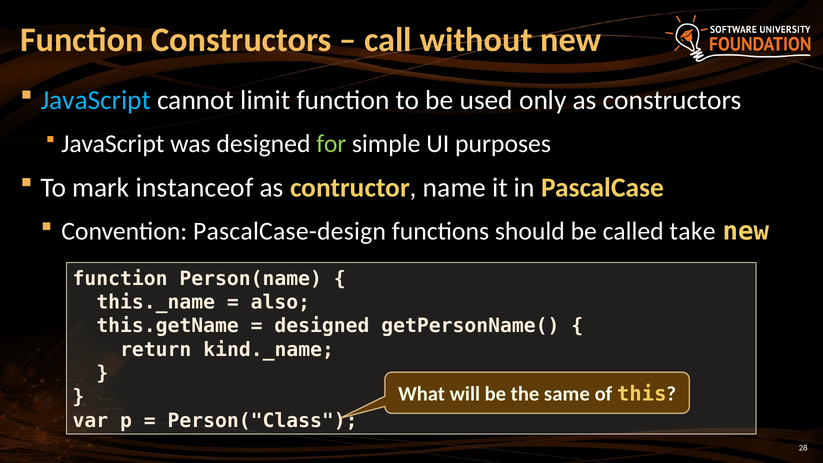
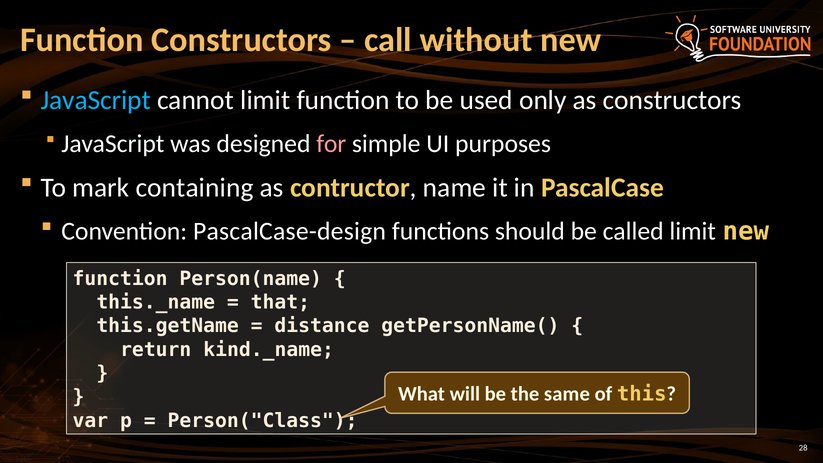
for colour: light green -> pink (331, 144)
instanceof: instanceof -> containing (195, 188)
called take: take -> limit (693, 231)
also: also -> that (280, 302)
designed: designed -> distance (322, 326)
